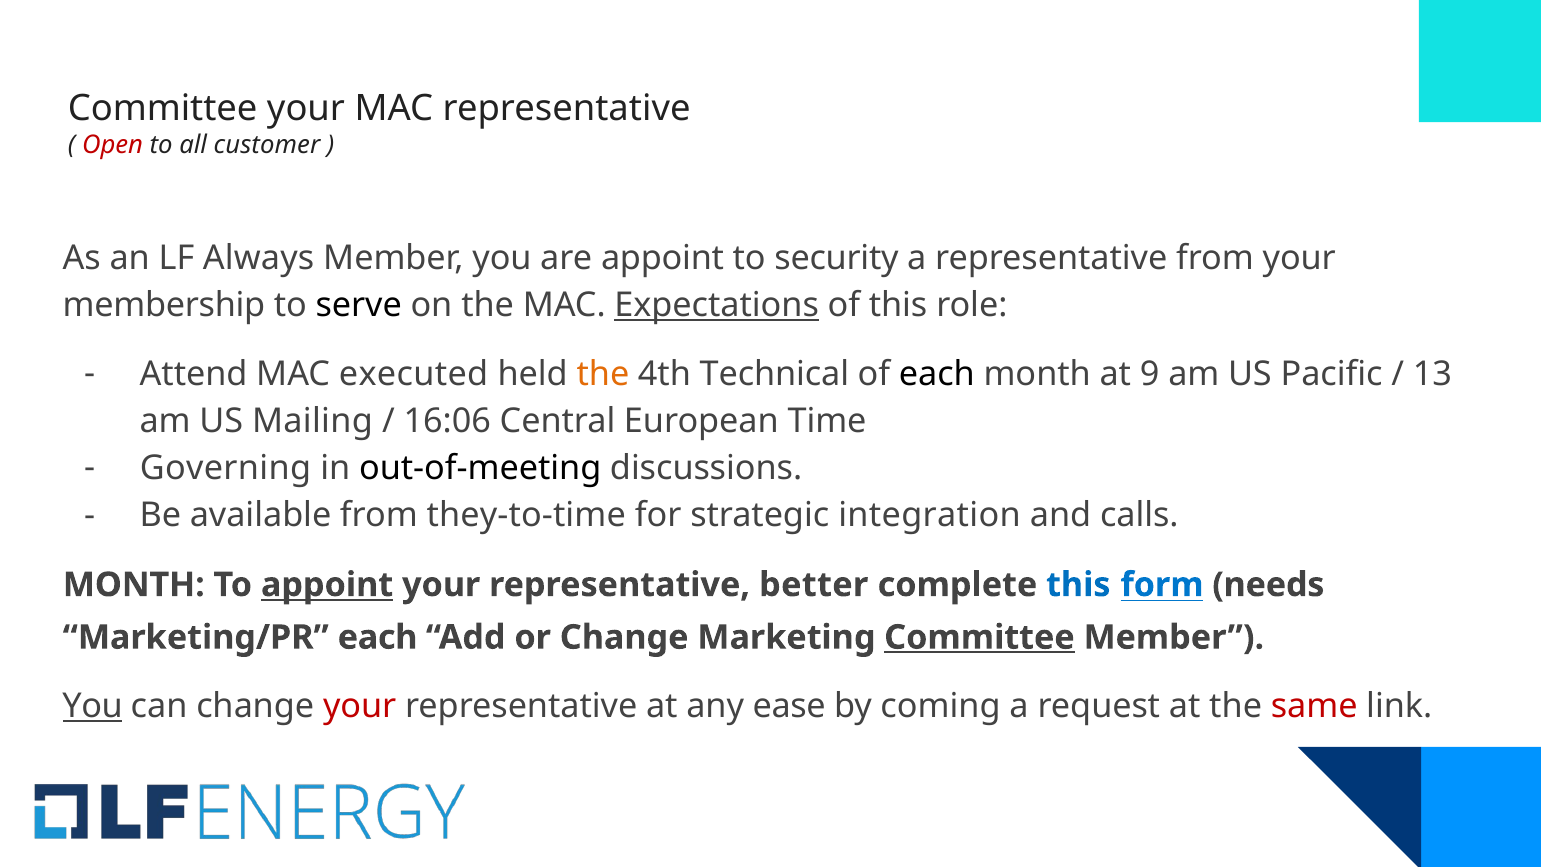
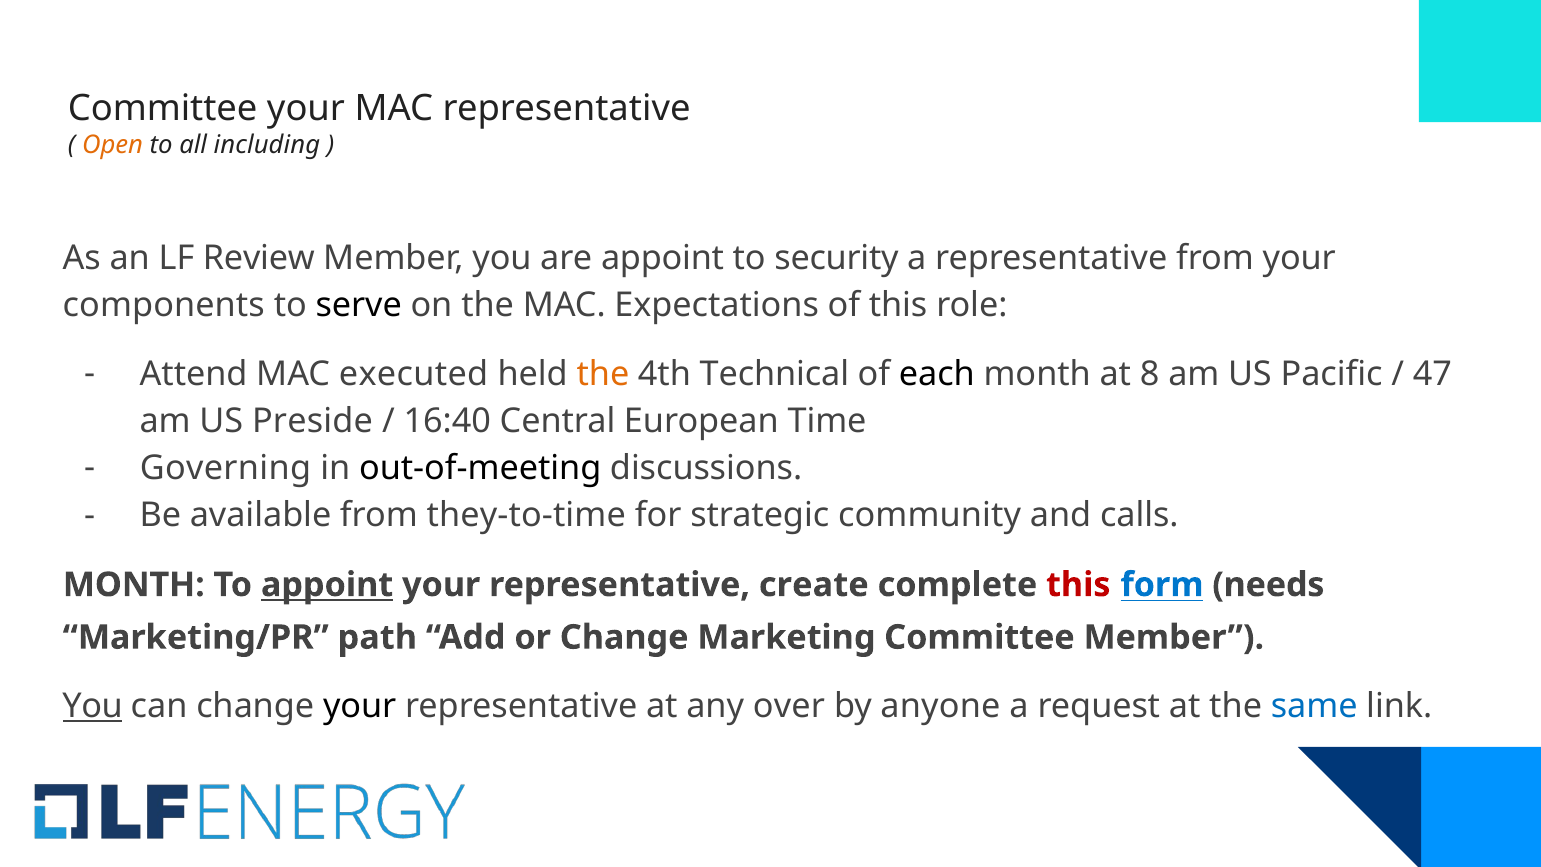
Open colour: red -> orange (112, 145)
customer: customer -> including (267, 145)
Always: Always -> Review (259, 258)
membership: membership -> components (164, 305)
Expectations underline: present -> none (717, 305)
9: 9 -> 8 (1150, 374)
13: 13 -> 47 (1433, 374)
Mailing: Mailing -> Preside (313, 421)
16:06: 16:06 -> 16:40 (447, 421)
integration: integration -> community (930, 515)
better: better -> create (814, 585)
this colour: blue -> red (1078, 585)
Marketing/PR each: each -> path (377, 637)
Committee underline: present -> none (979, 637)
your colour: red -> black (360, 706)
ease: ease -> over (789, 706)
coming: coming -> anyone (940, 706)
same colour: red -> blue (1314, 706)
